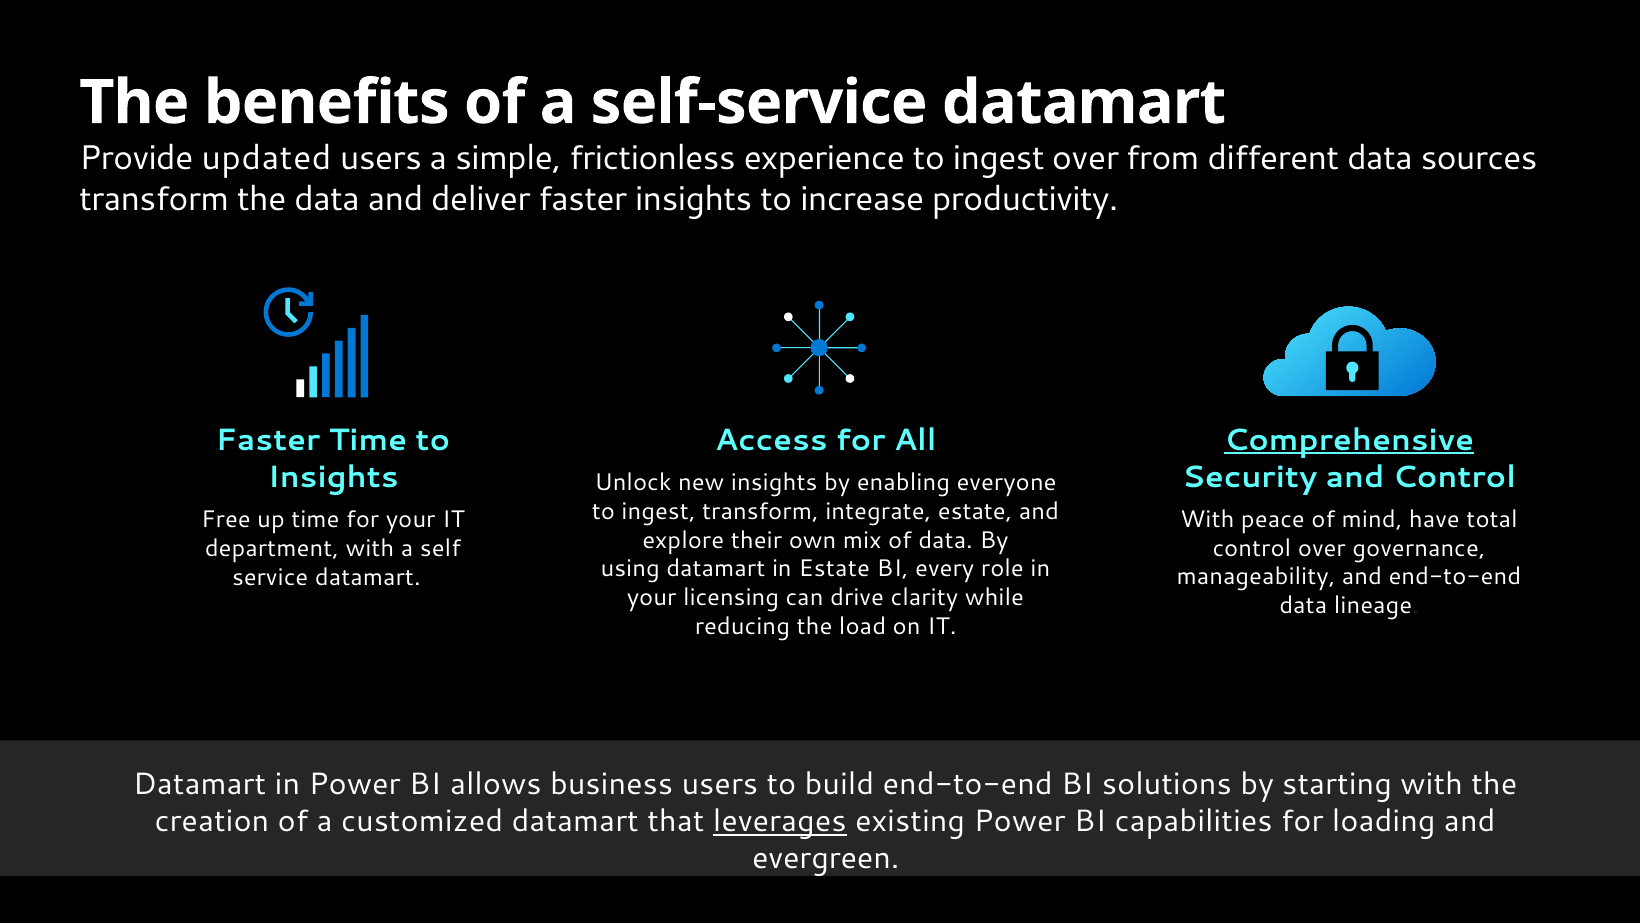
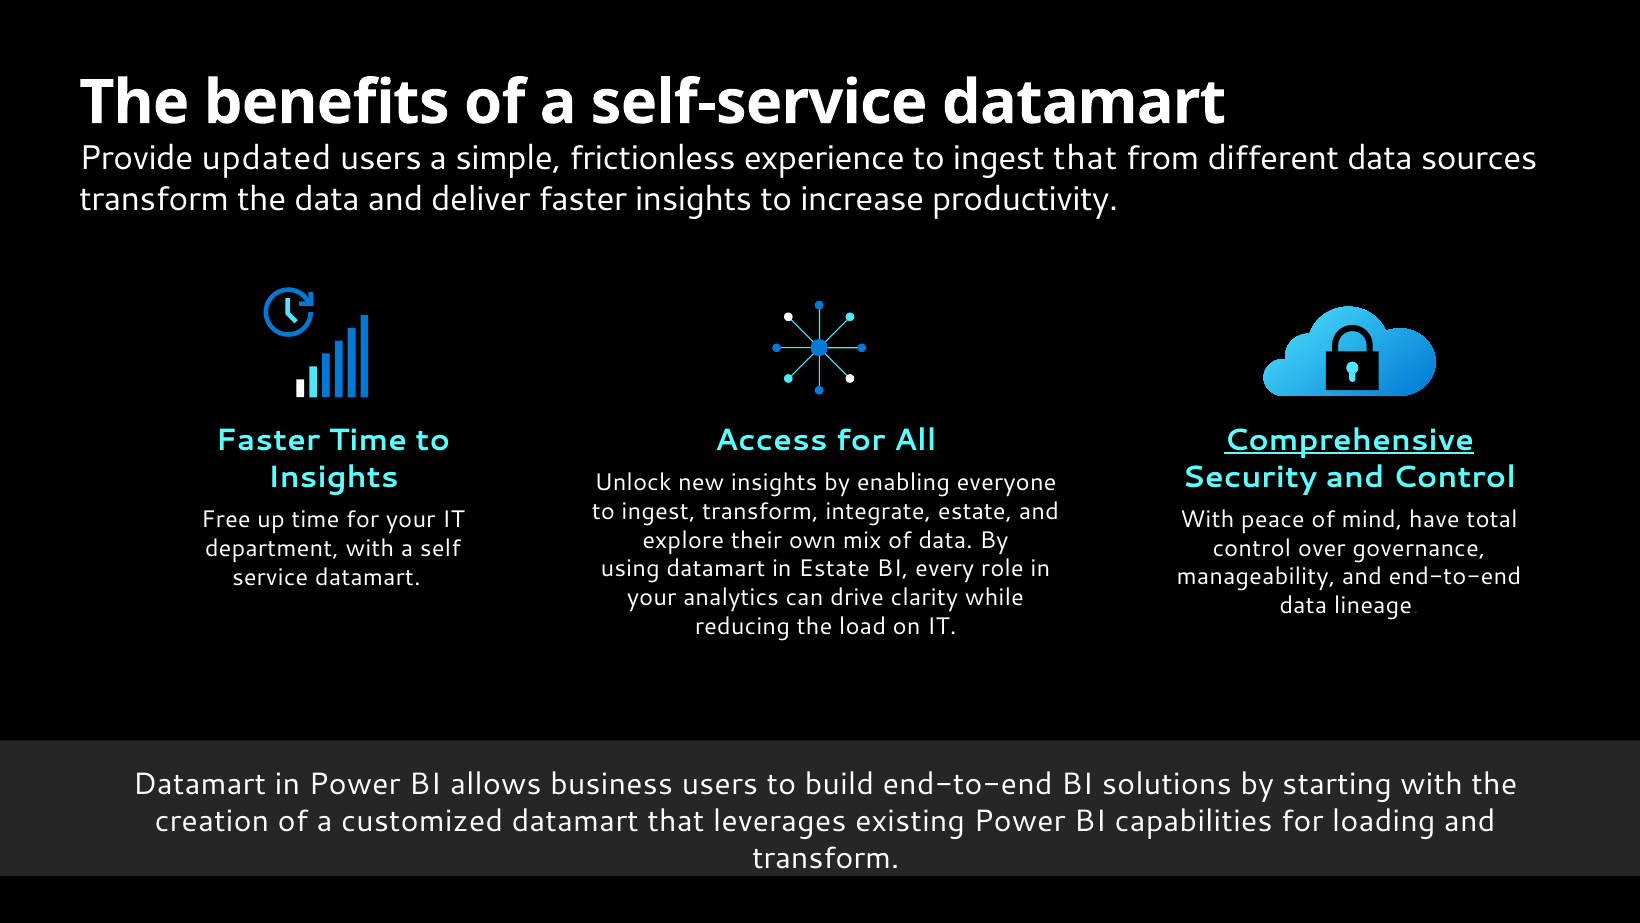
ingest over: over -> that (1085, 158)
licensing: licensing -> analytics (731, 597)
leverages underline: present -> none (780, 821)
evergreen: evergreen -> transform (826, 858)
